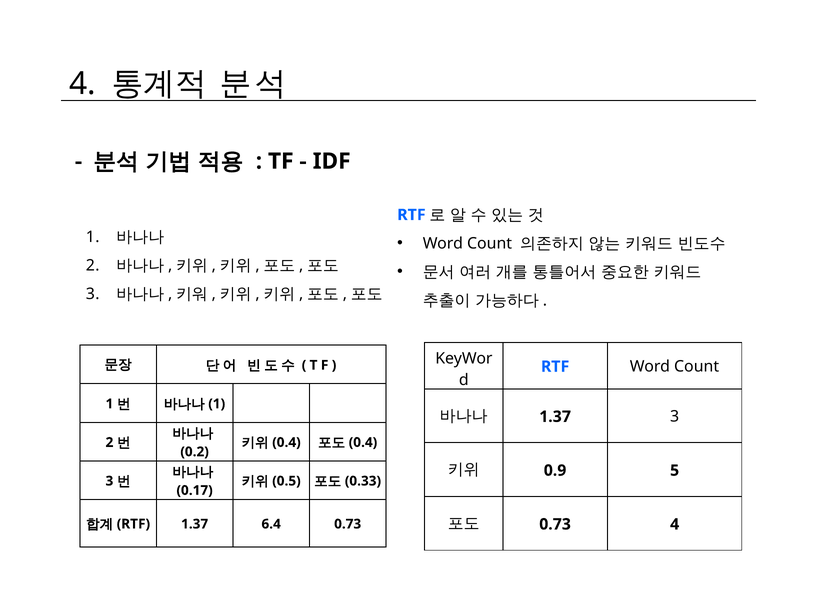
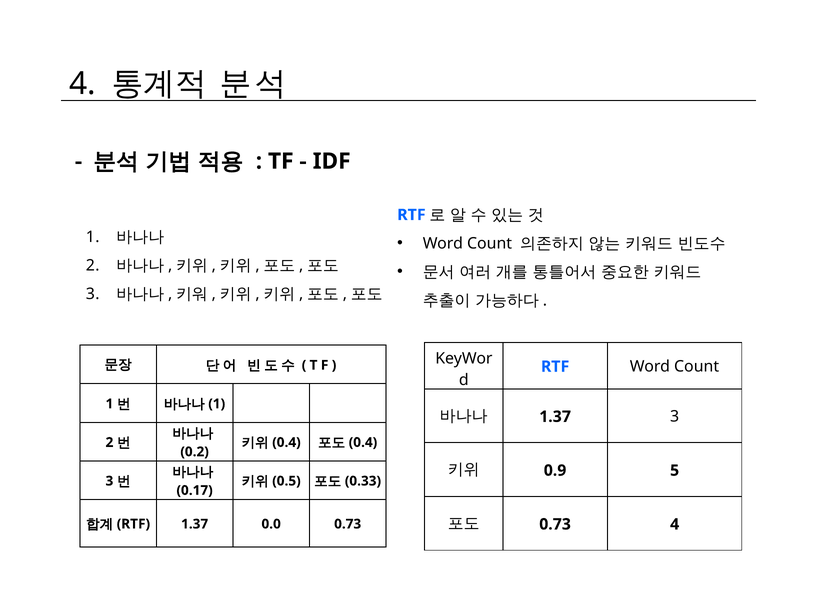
6.4: 6.4 -> 0.0 (271, 524)
